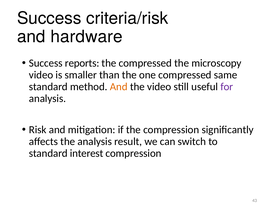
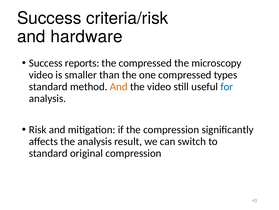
same: same -> types (226, 75)
for colour: purple -> blue (227, 86)
interest: interest -> original (87, 153)
